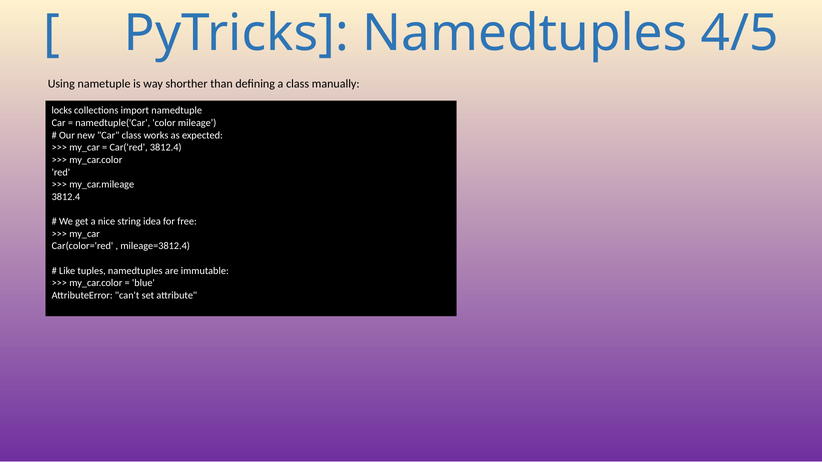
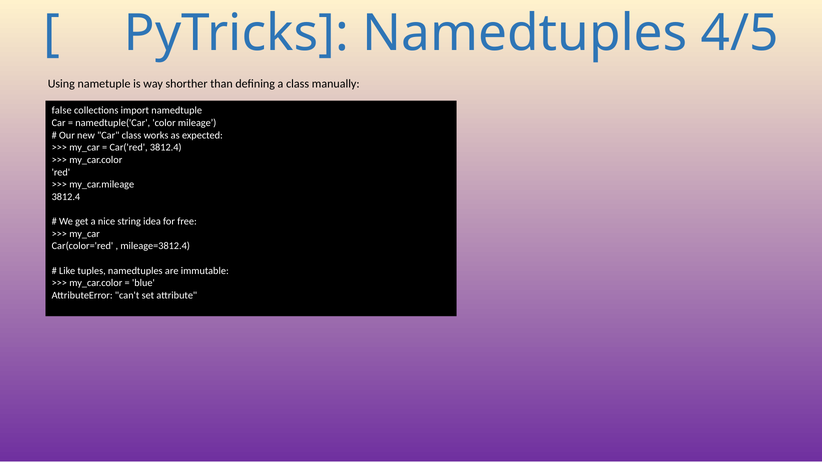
locks: locks -> false (62, 111)
